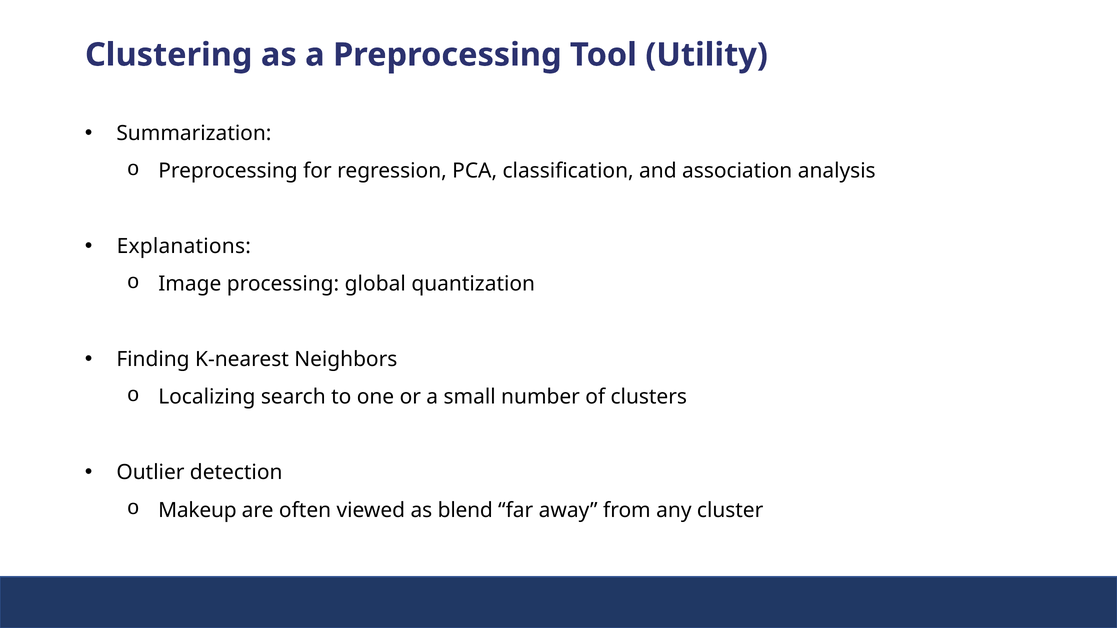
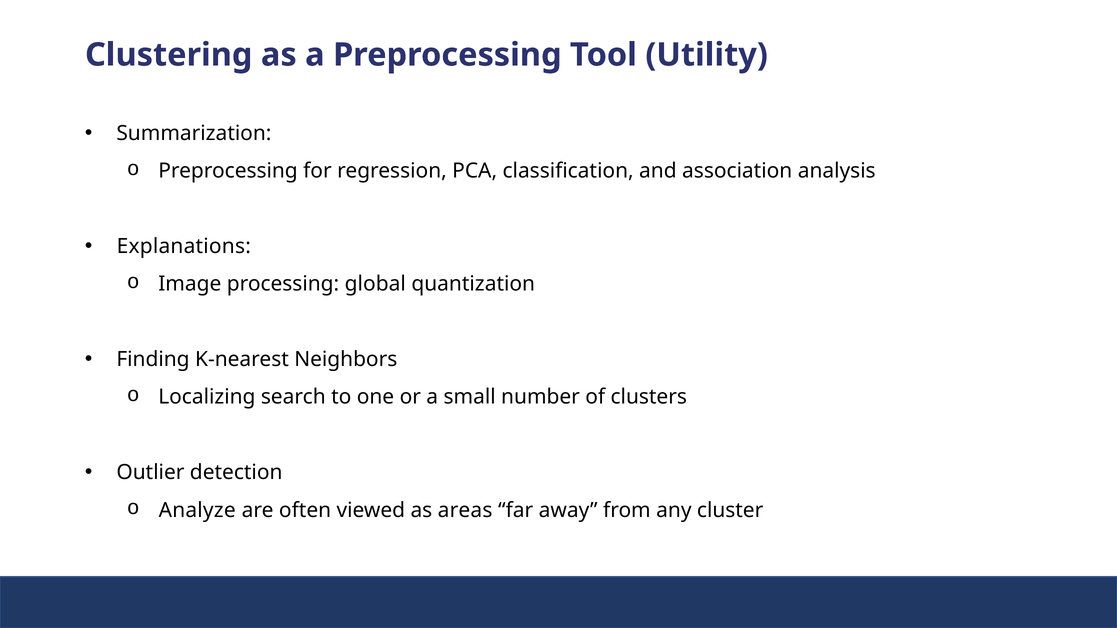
Makeup: Makeup -> Analyze (197, 510)
blend: blend -> areas (465, 510)
